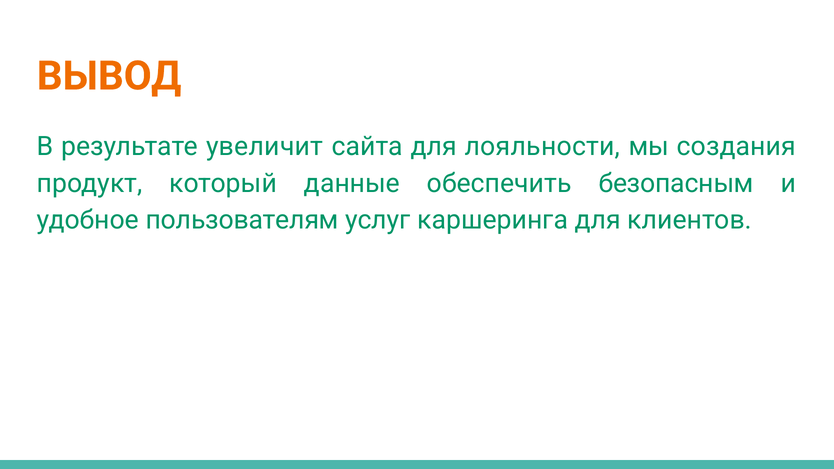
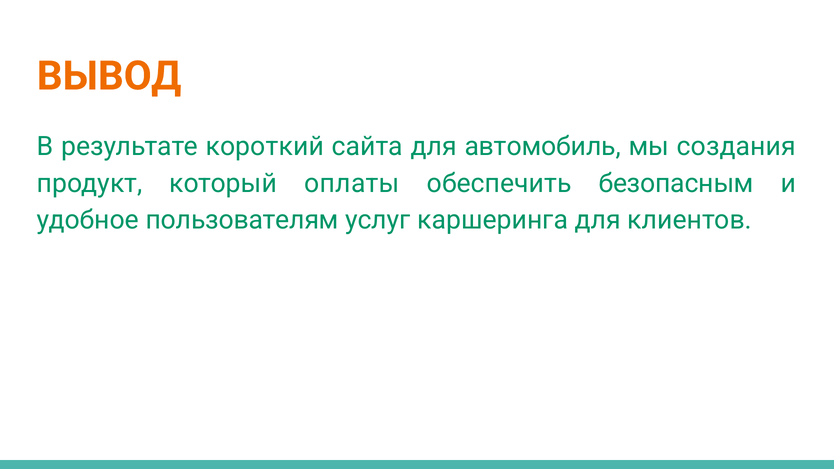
увеличит: увеличит -> короткий (265, 147)
лояльности: лояльности -> автомобиль (543, 147)
данные: данные -> оплаты (352, 183)
